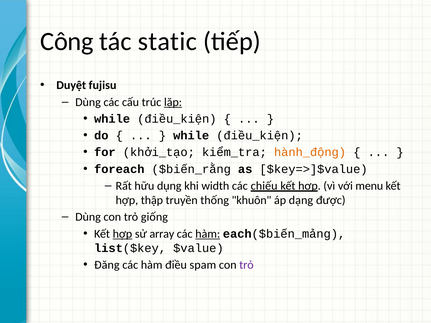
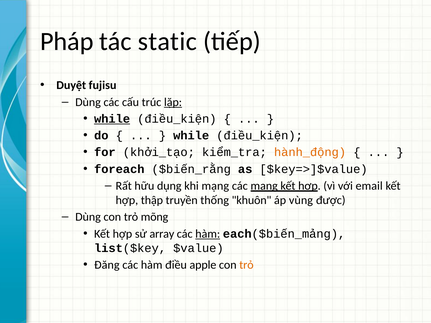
Công: Công -> Pháp (67, 41)
while underline: none -> present (112, 119)
width: width -> mạng (215, 186)
chiếu: chiếu -> mang (264, 186)
menu: menu -> email (369, 186)
dạng: dạng -> vùng (301, 200)
giống: giống -> mõng (155, 217)
hợp underline: present -> none (122, 234)
spam: spam -> apple (203, 265)
trỏ colour: purple -> orange (246, 265)
